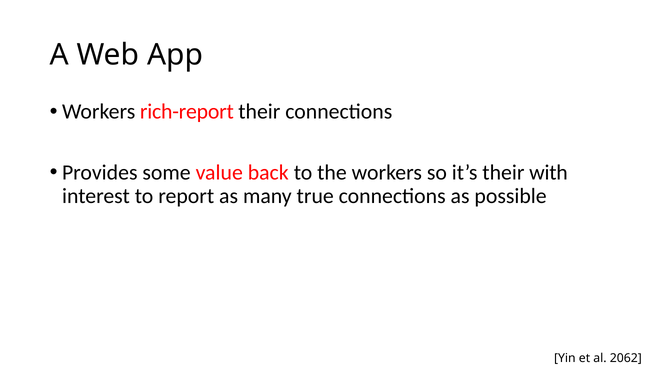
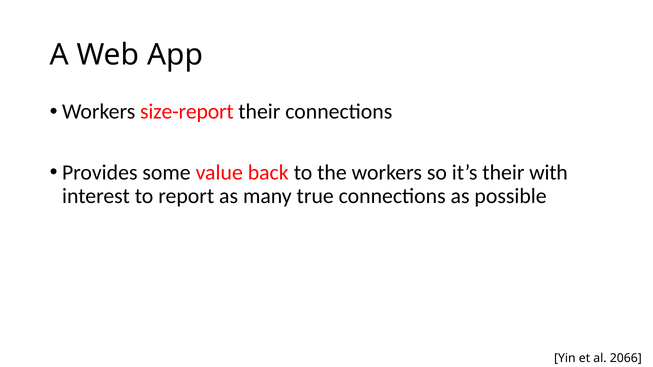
rich-report: rich-report -> size-report (187, 112)
2062: 2062 -> 2066 (626, 358)
